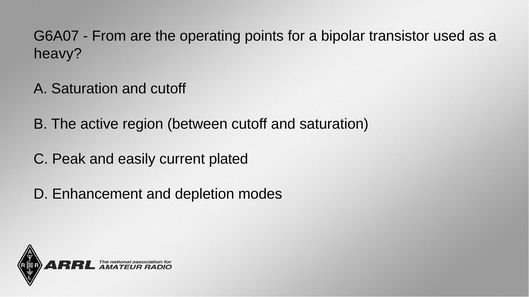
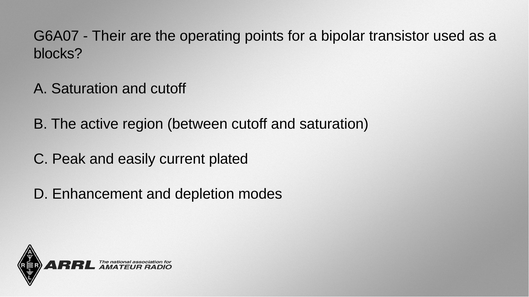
From: From -> Their (109, 36)
heavy: heavy -> blocks (58, 54)
